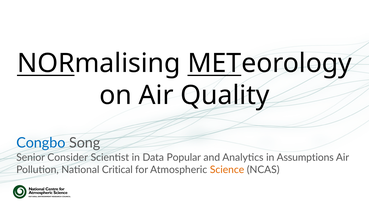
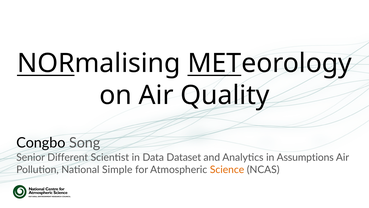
Congbo colour: blue -> black (41, 143)
Consider: Consider -> Different (68, 157)
Popular: Popular -> Dataset (184, 157)
Critical: Critical -> Simple (117, 169)
